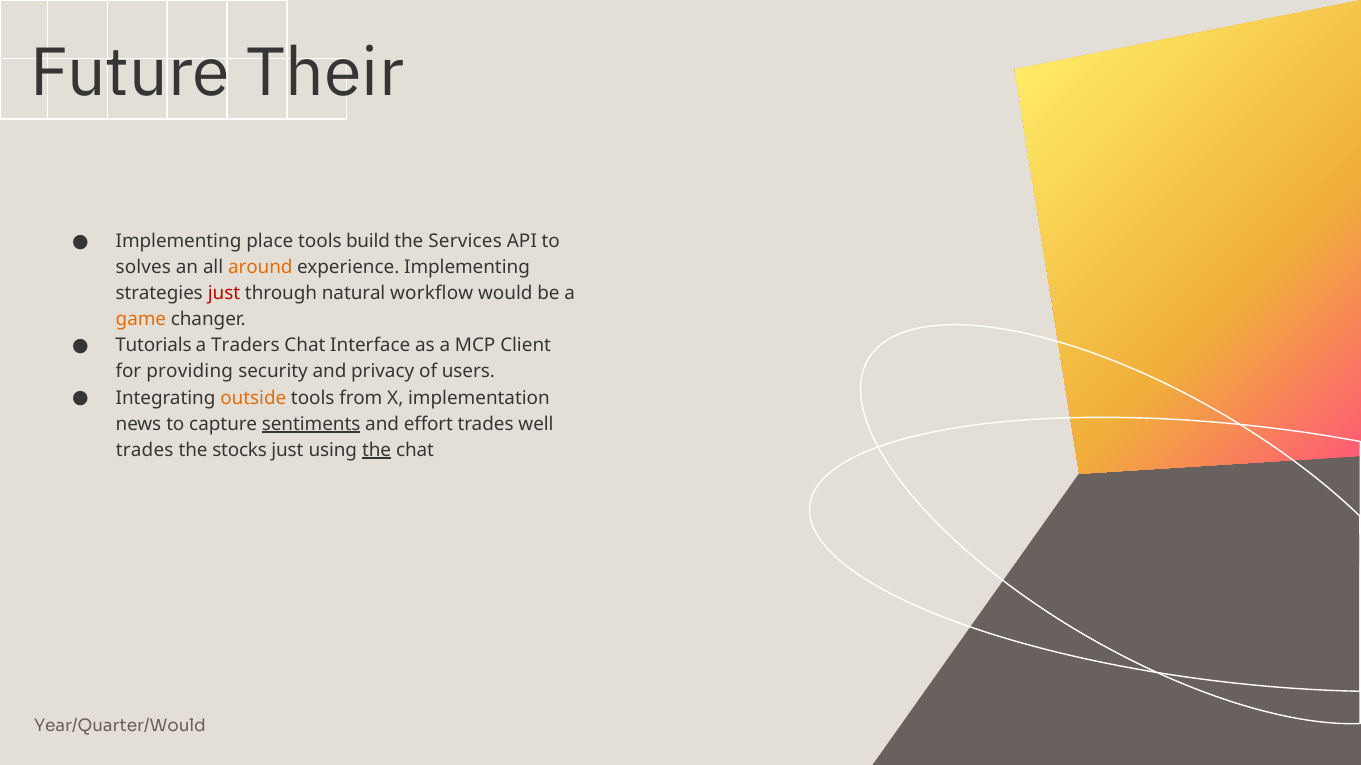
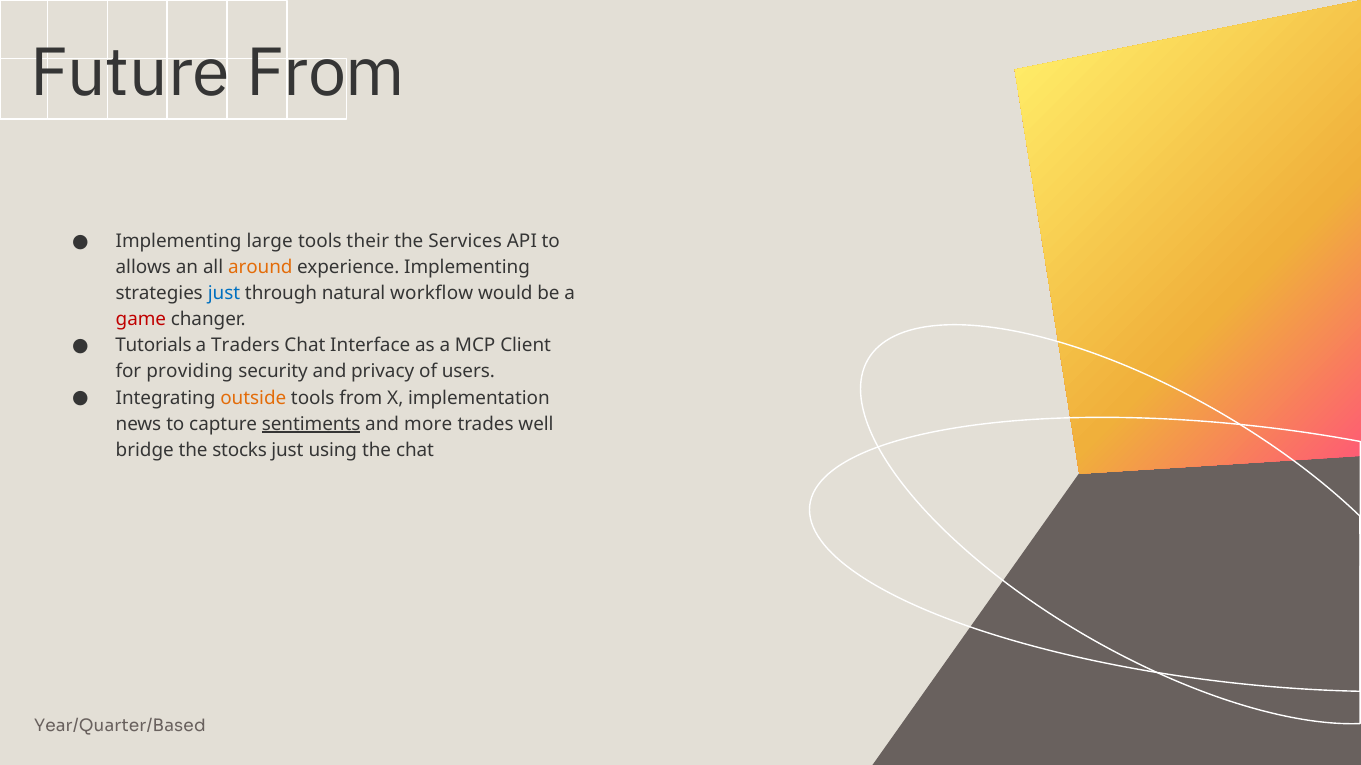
Future Their: Their -> From (326, 73)
place: place -> large (270, 242)
build: build -> their (368, 242)
solves: solves -> allows (143, 268)
just colour: red -> blue (224, 294)
game colour: orange -> red (141, 320)
effort: effort -> more (428, 424)
trades: trades -> bridge (145, 450)
the underline: present -> none (377, 450)
Year/Quarter/Would: Year/Quarter/Would -> Year/Quarter/Based (120, 726)
